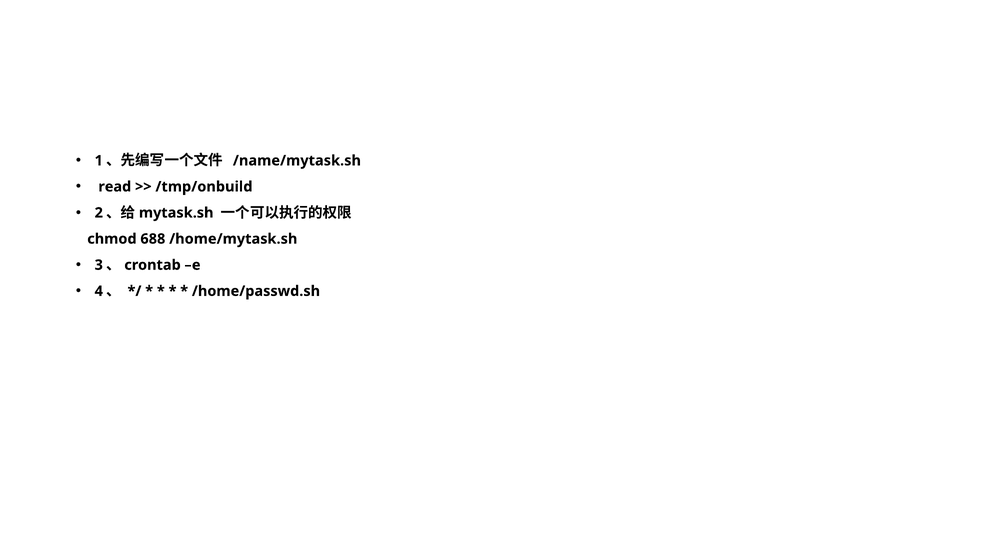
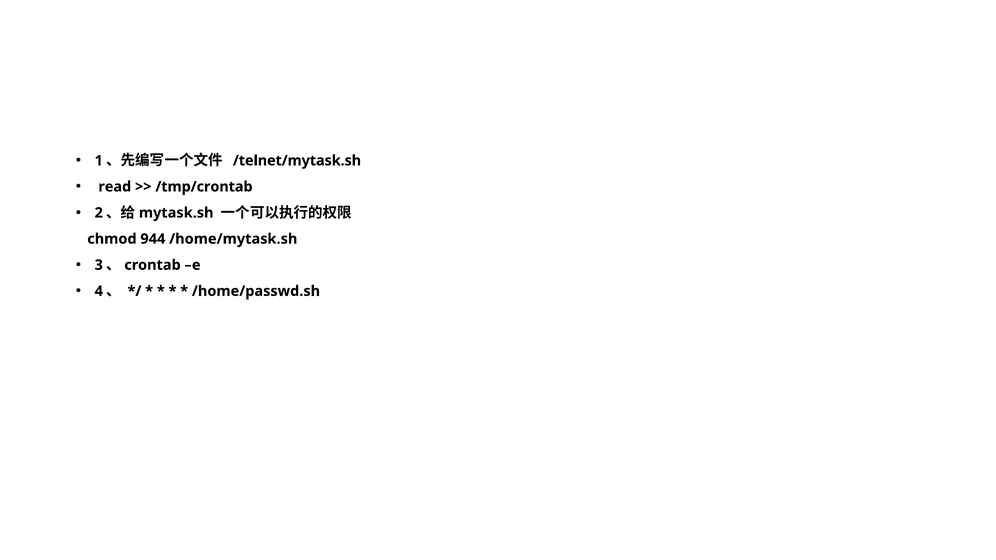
/name/mytask.sh: /name/mytask.sh -> /telnet/mytask.sh (297, 161)
/tmp/onbuild: /tmp/onbuild -> /tmp/crontab (204, 187)
688: 688 -> 944 (153, 239)
